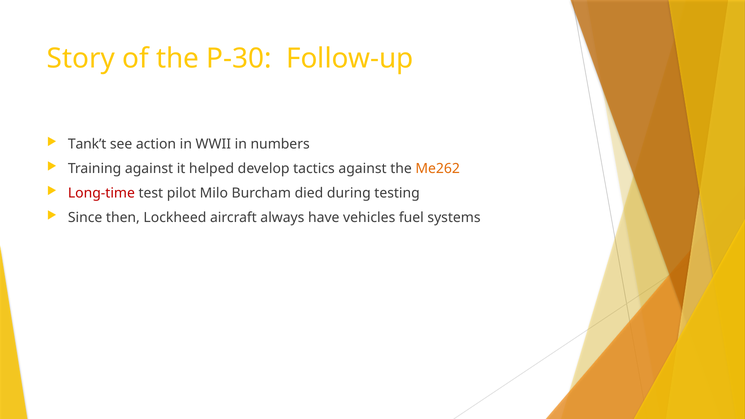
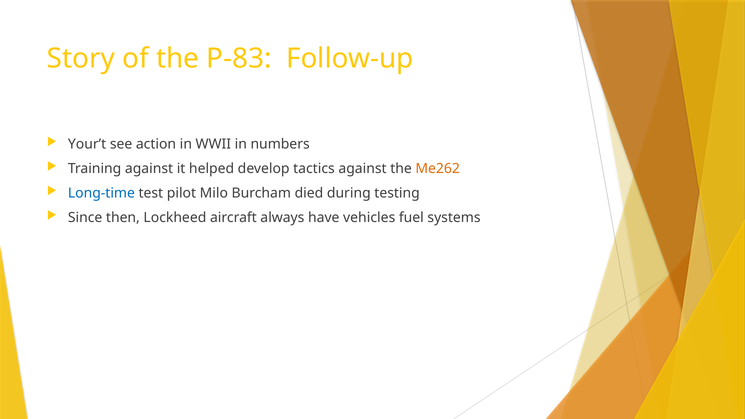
P-30: P-30 -> P-83 (239, 59)
Tank’t: Tank’t -> Your’t (87, 144)
Long-time colour: red -> blue (101, 193)
